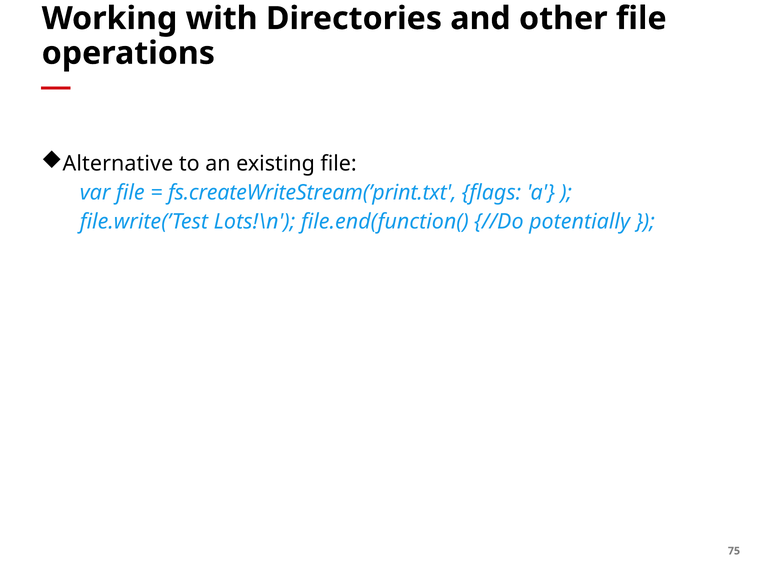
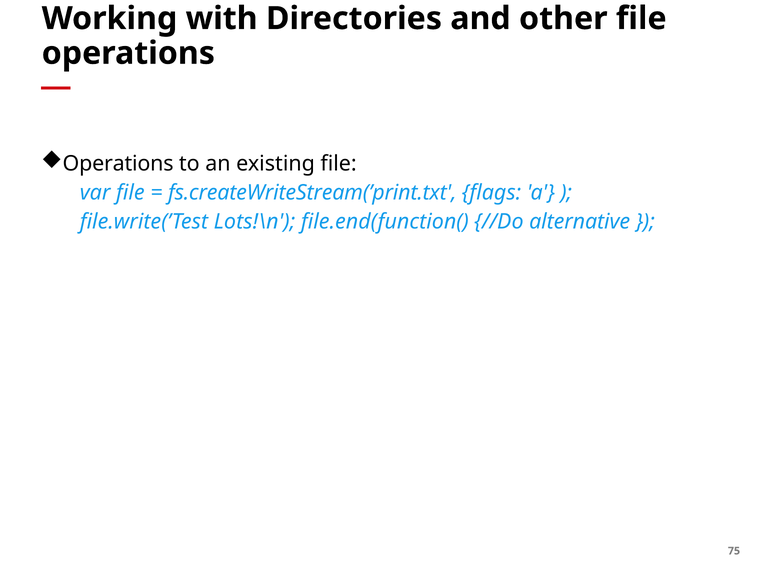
Alternative: Alternative -> Operations (118, 164)
potentially: potentially -> alternative (580, 222)
